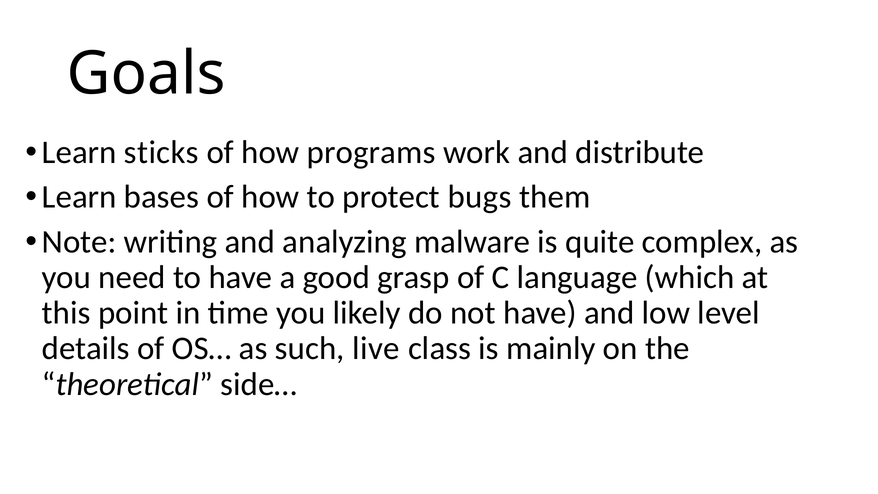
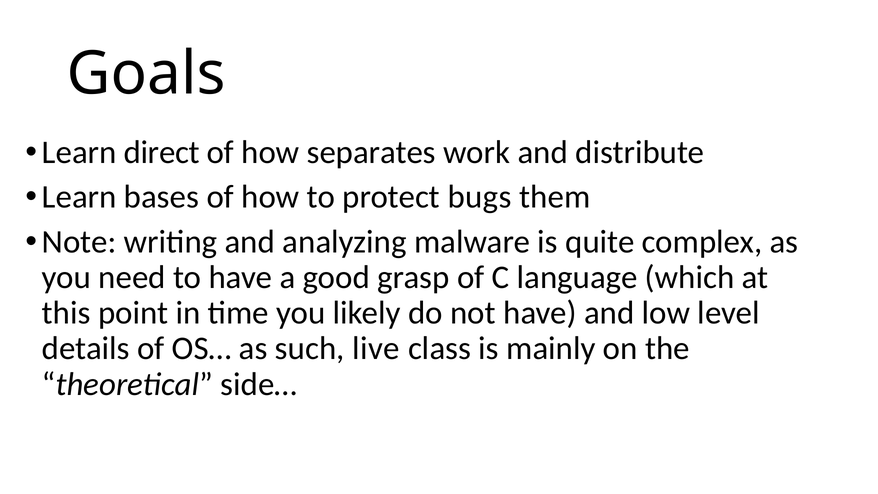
sticks: sticks -> direct (162, 152)
programs: programs -> separates (371, 152)
